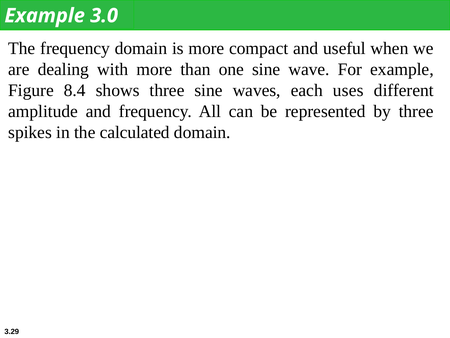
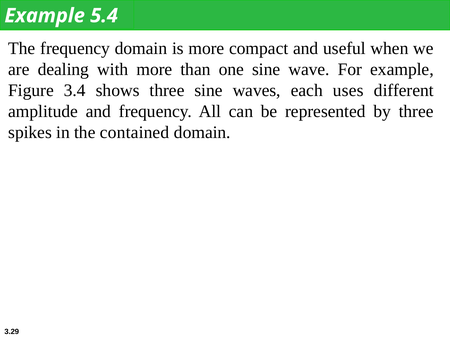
3.0: 3.0 -> 5.4 (104, 16)
8.4: 8.4 -> 3.4 (75, 90)
calculated: calculated -> contained (135, 132)
